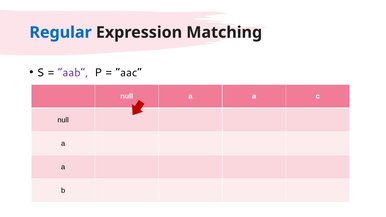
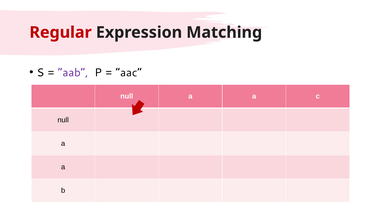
Regular colour: blue -> red (61, 32)
